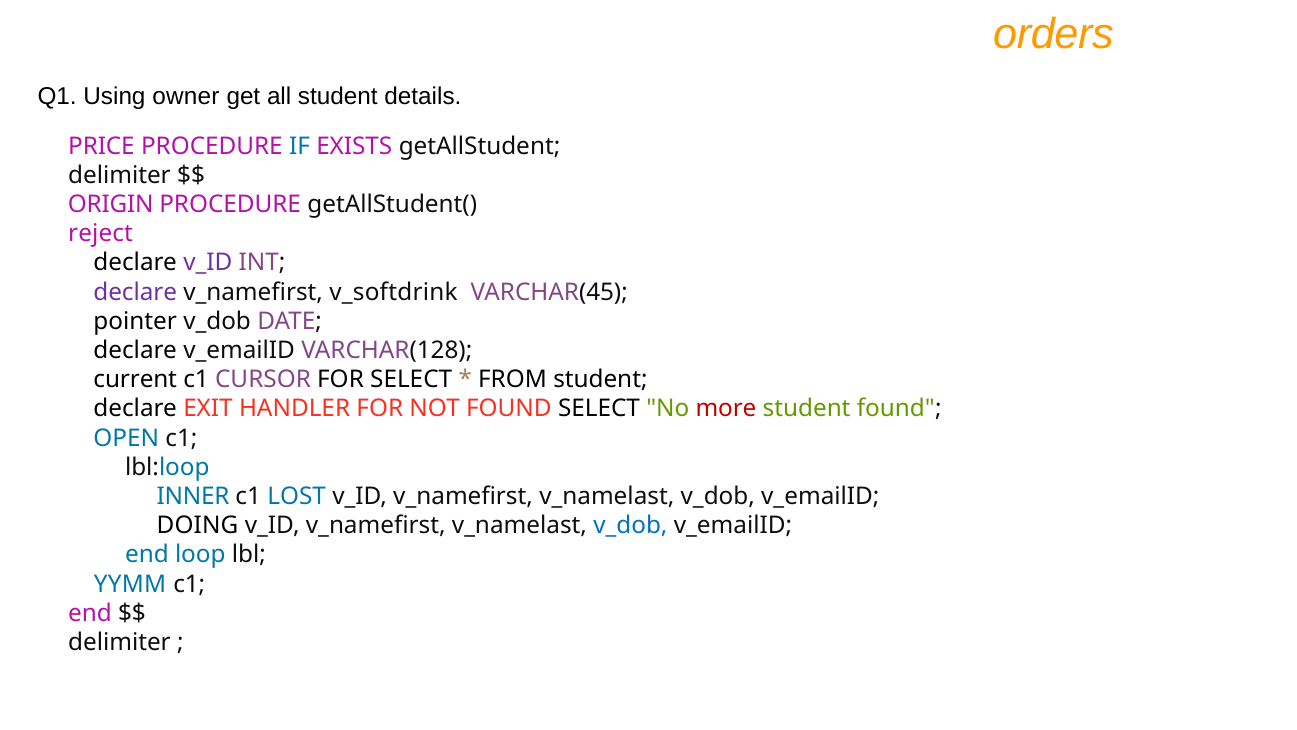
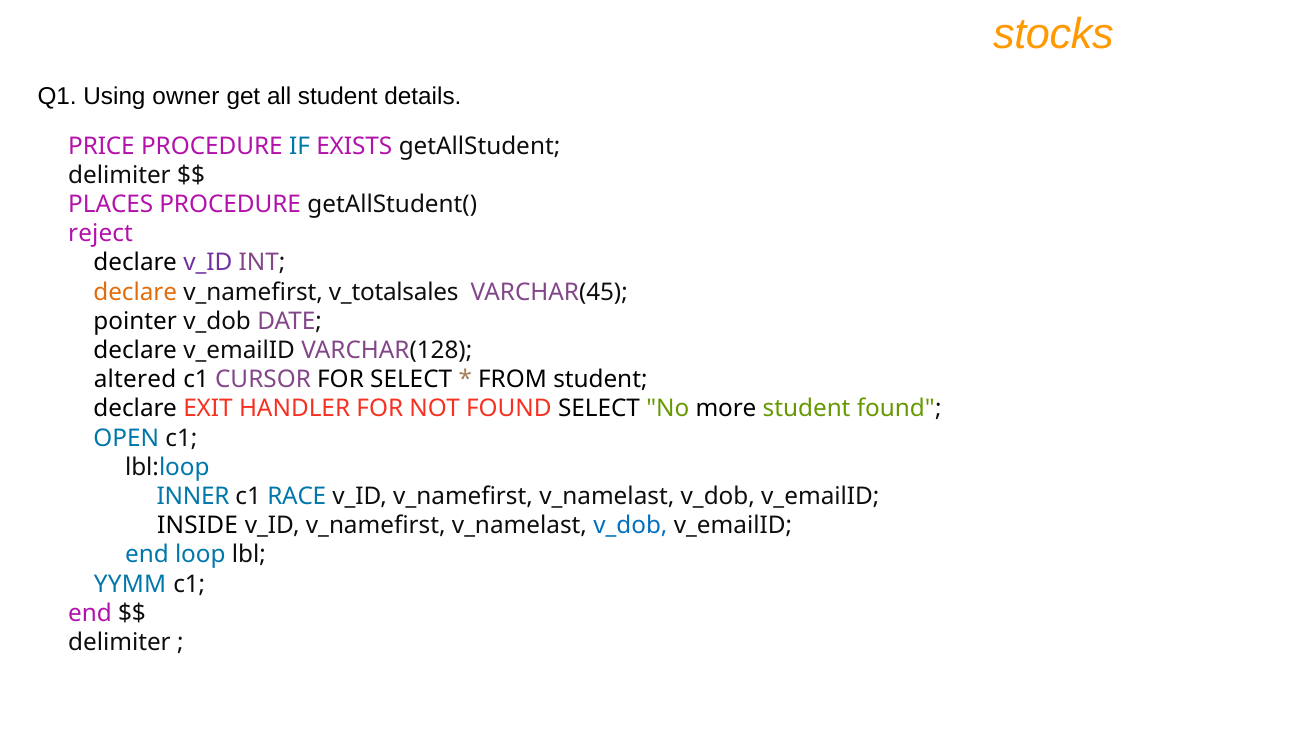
orders: orders -> stocks (1053, 34)
ORIGIN: ORIGIN -> PLACES (111, 204)
declare colour: purple -> orange (135, 292)
v_softdrink: v_softdrink -> v_totalsales (394, 292)
current: current -> altered (135, 379)
more colour: red -> black (726, 409)
LOST: LOST -> RACE (297, 496)
DOING: DOING -> INSIDE (198, 525)
